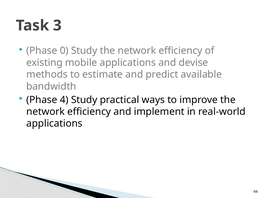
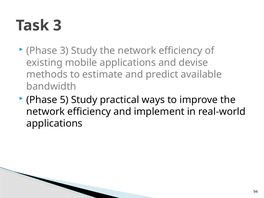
Phase 0: 0 -> 3 (64, 51)
4: 4 -> 5 (64, 100)
